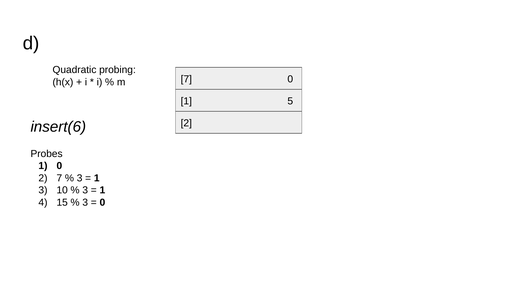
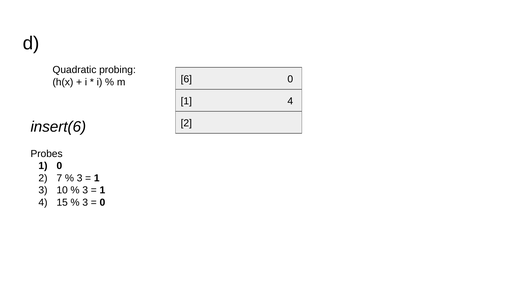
7: 7 -> 6 (186, 79)
5: 5 -> 4 (290, 101)
